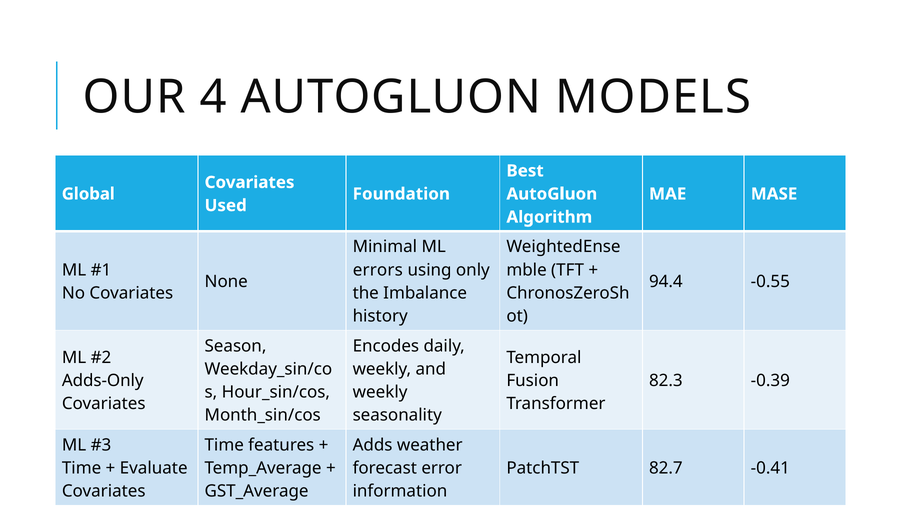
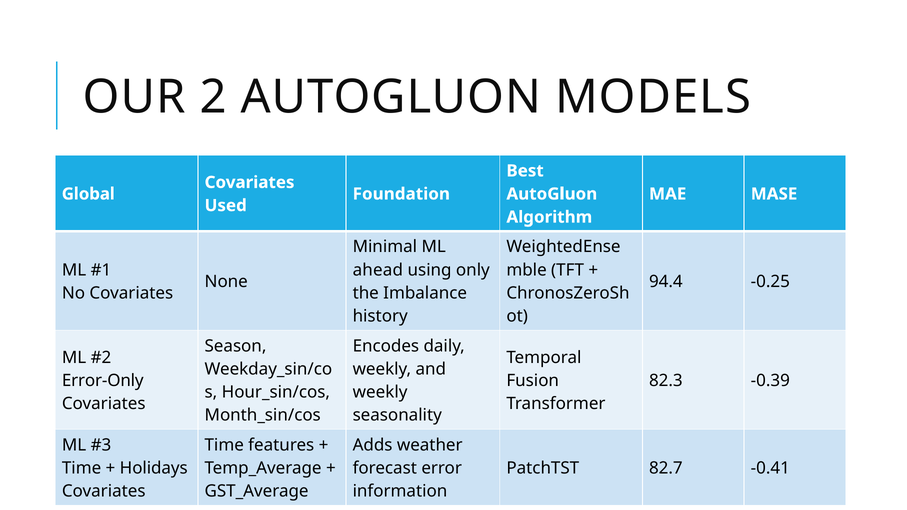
4: 4 -> 2 (213, 97)
errors: errors -> ahead (378, 270)
-0.55: -0.55 -> -0.25 (770, 282)
Adds-Only: Adds-Only -> Error-Only (103, 381)
Evaluate: Evaluate -> Holidays (154, 468)
